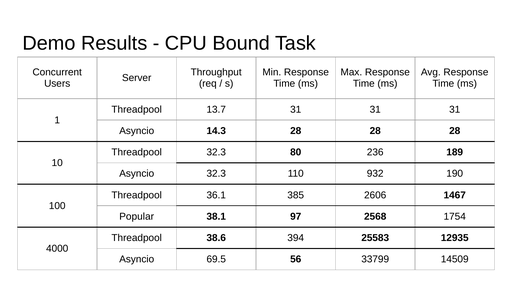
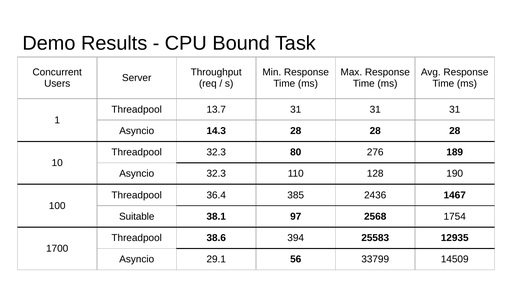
236: 236 -> 276 (375, 152)
932: 932 -> 128 (375, 174)
36.1: 36.1 -> 36.4 (216, 195)
2606: 2606 -> 2436 (375, 195)
Popular: Popular -> Suitable (137, 217)
4000: 4000 -> 1700 (57, 249)
69.5: 69.5 -> 29.1 (216, 259)
